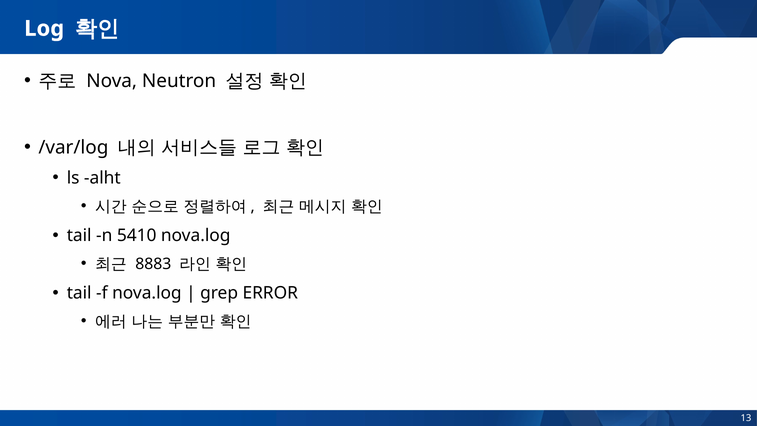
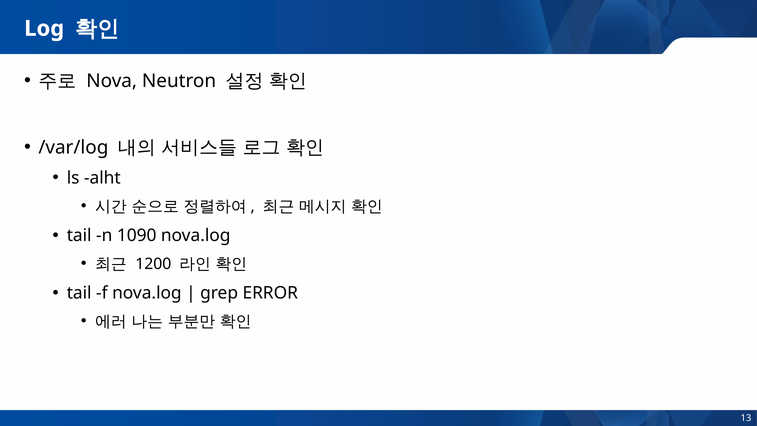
5410: 5410 -> 1090 (137, 236)
8883: 8883 -> 1200 (153, 264)
